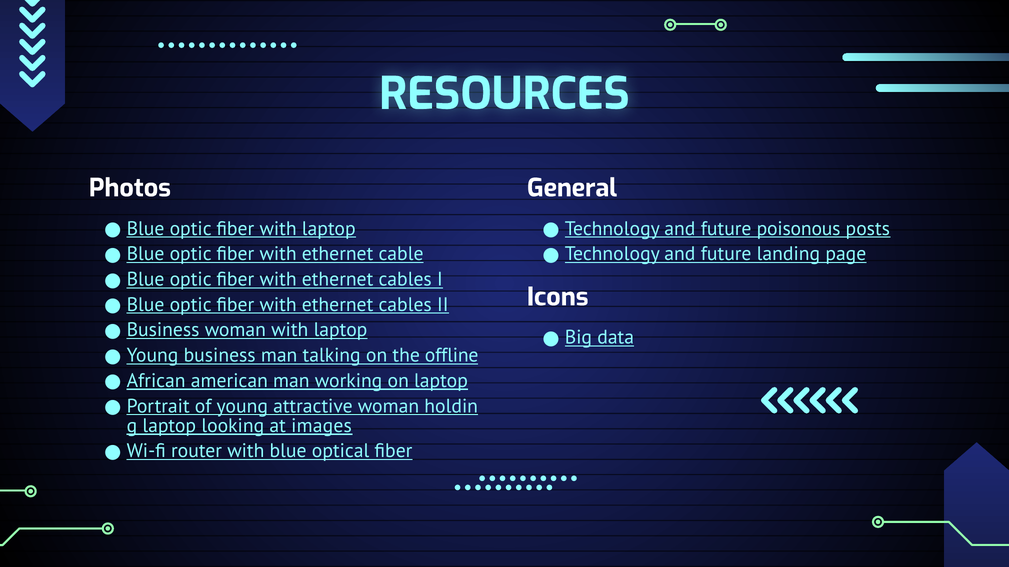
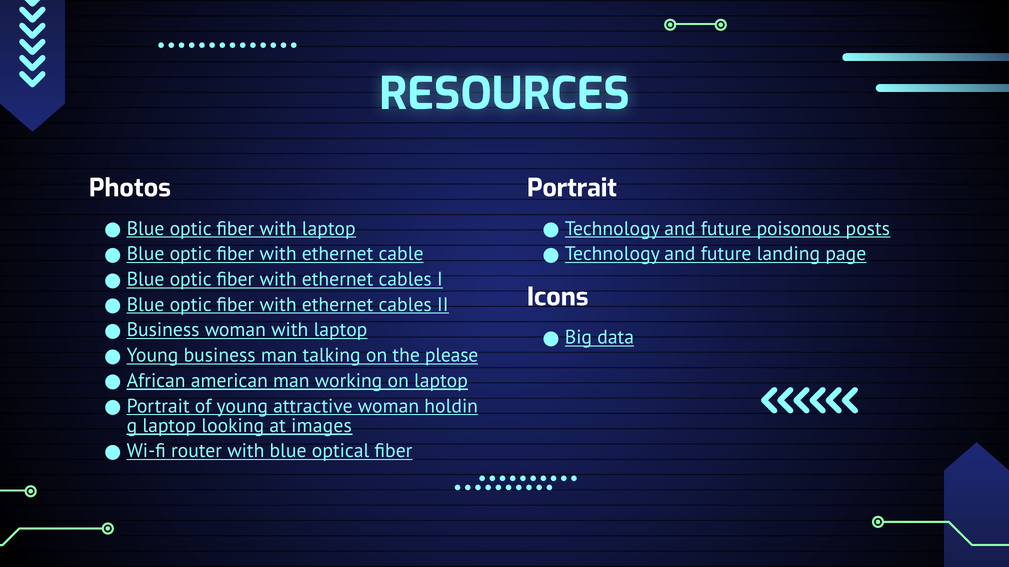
General: General -> Portrait (572, 188)
offline: offline -> please (452, 356)
